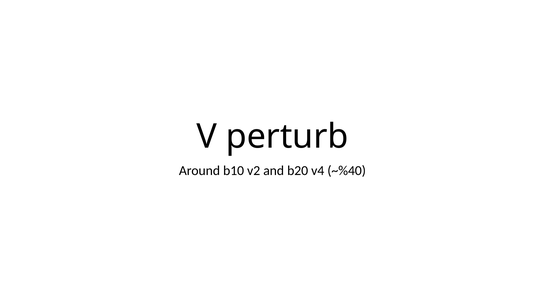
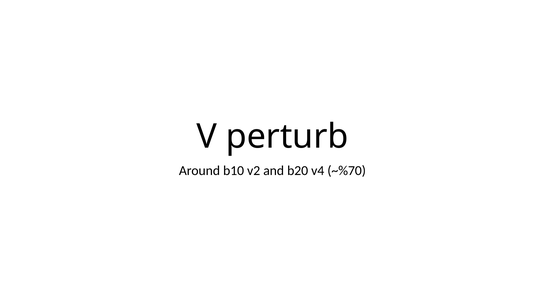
~%40: ~%40 -> ~%70 (347, 170)
